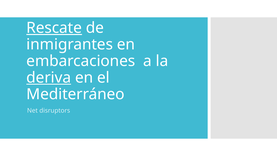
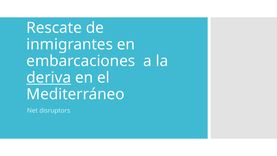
Rescate underline: present -> none (54, 28)
